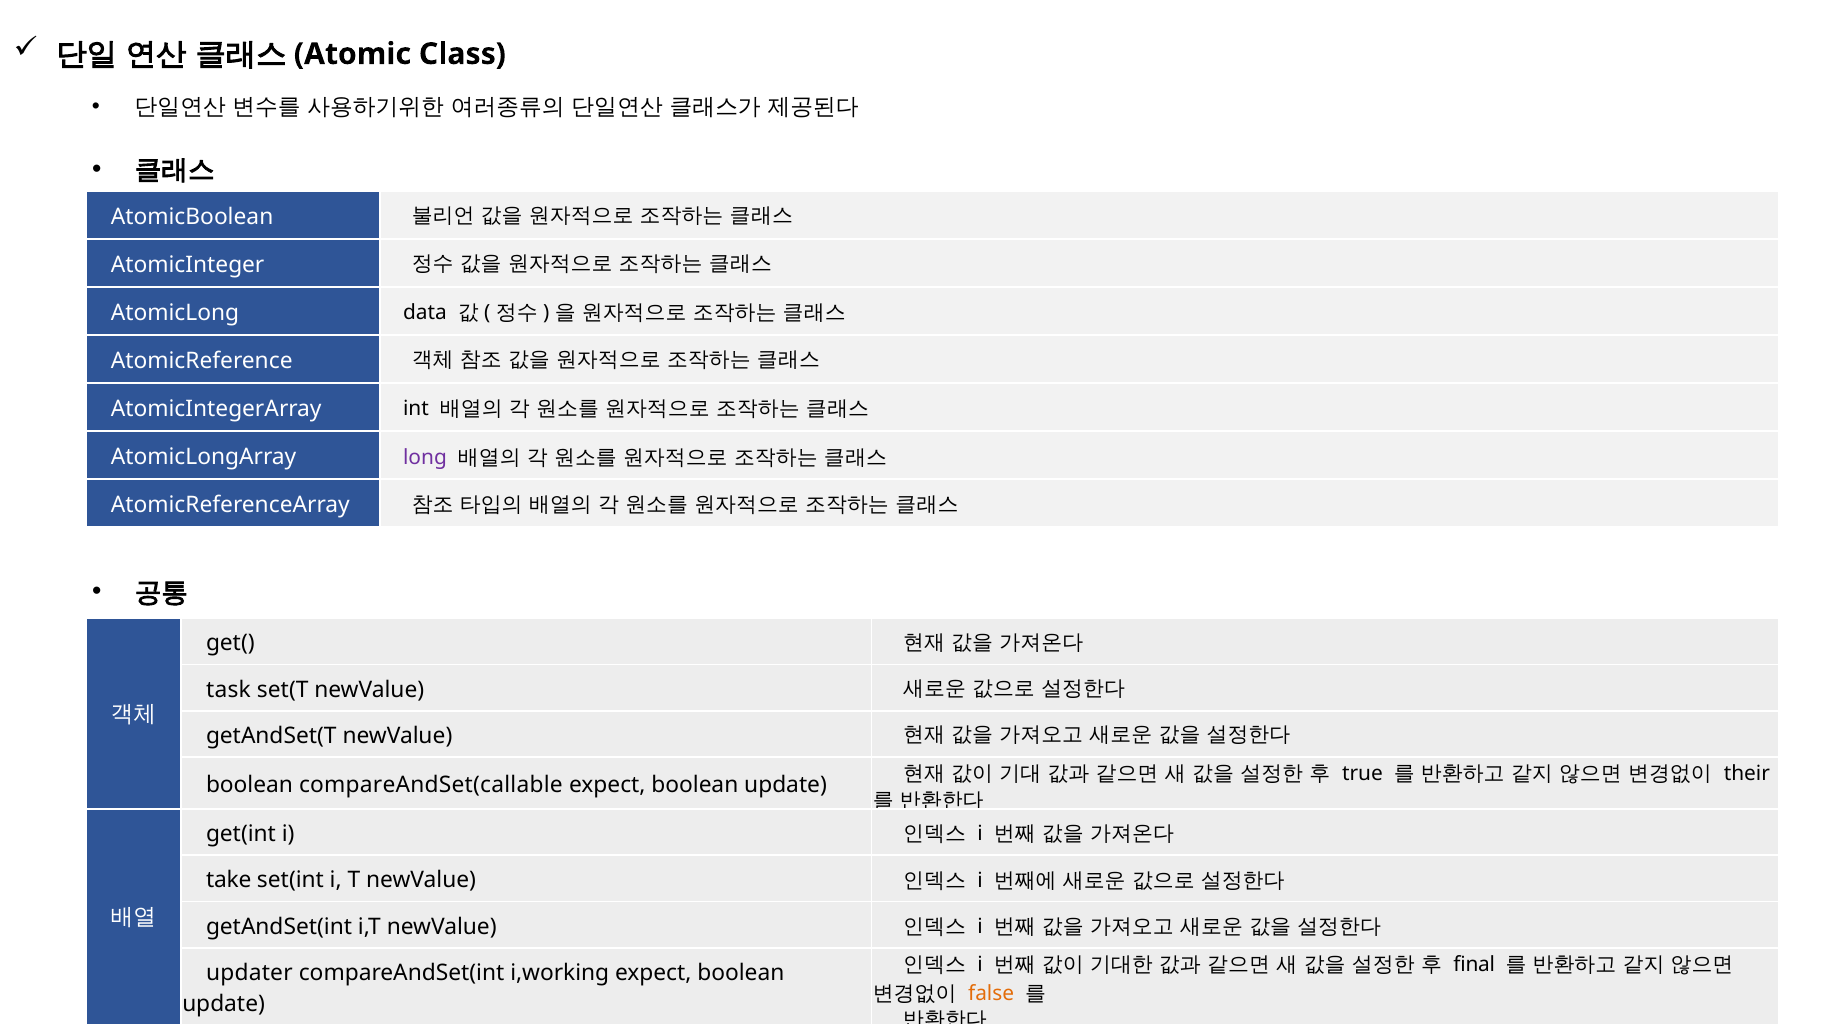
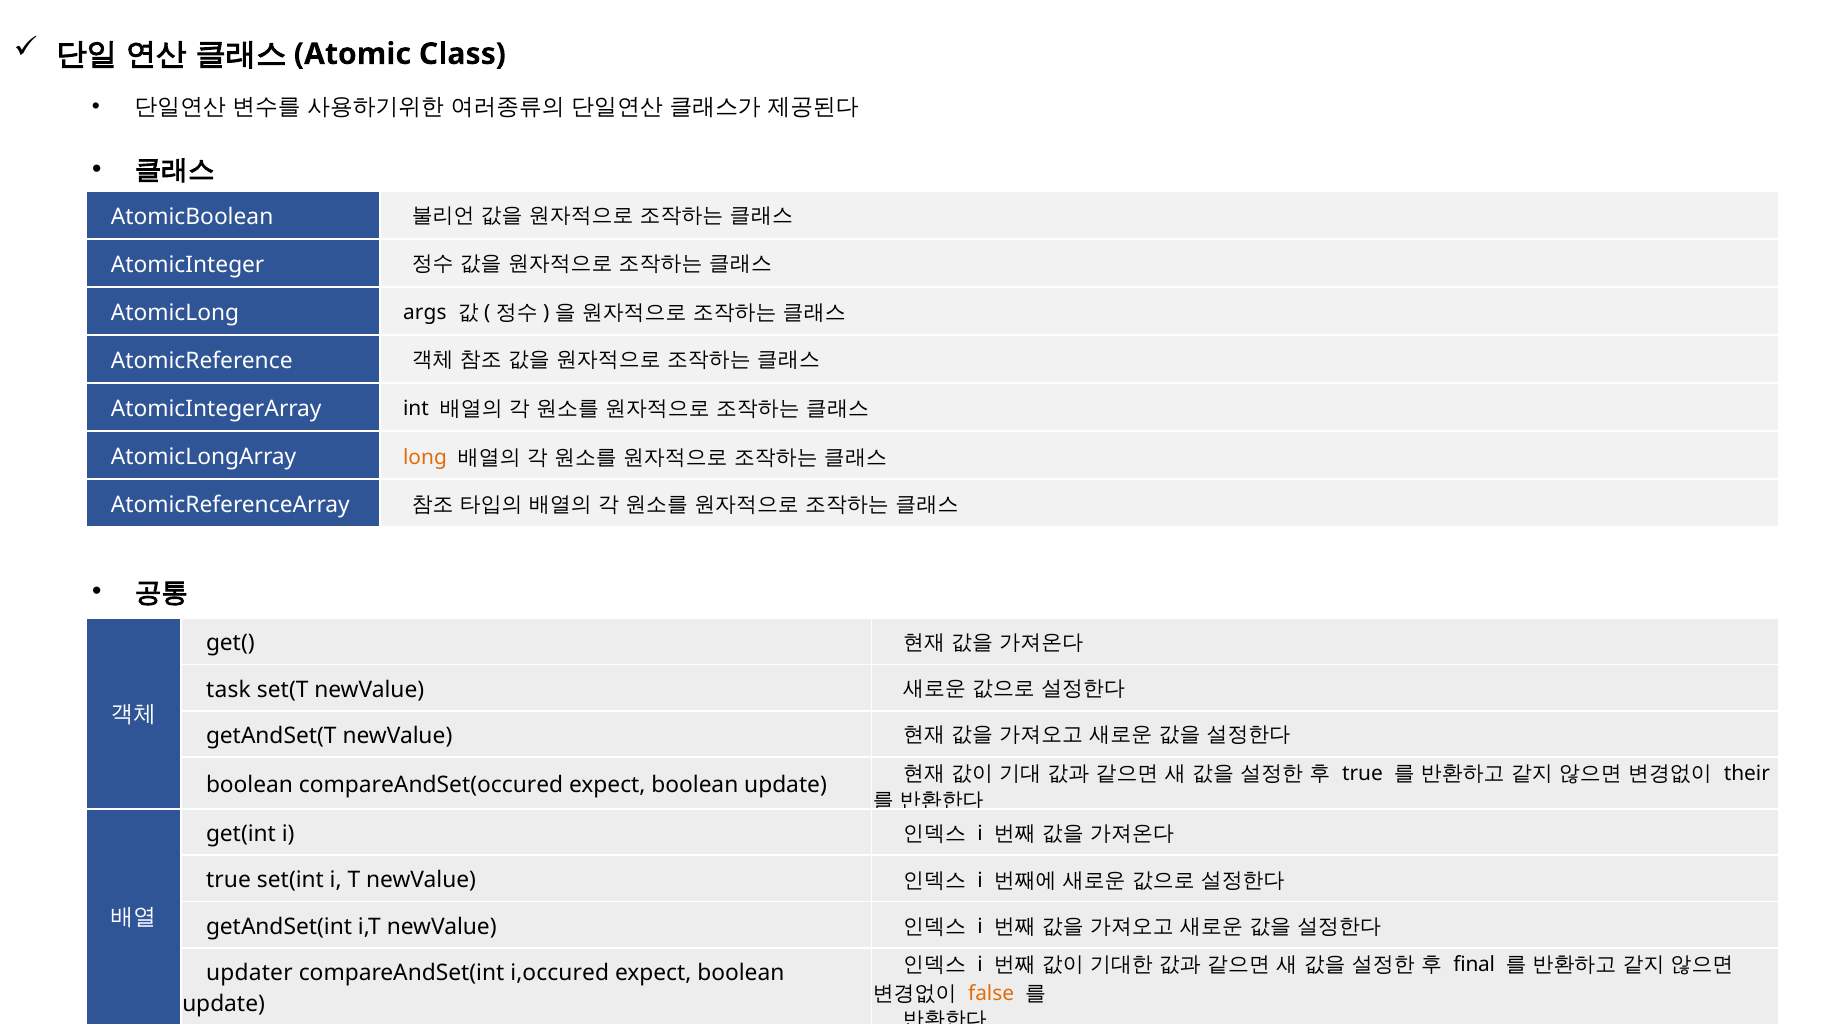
data: data -> args (425, 313)
long colour: purple -> orange (425, 457)
compareAndSet(callable: compareAndSet(callable -> compareAndSet(occured (431, 785)
take: take -> true (229, 880)
i,working: i,working -> i,occured (560, 973)
